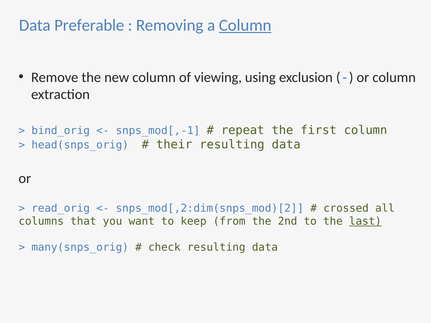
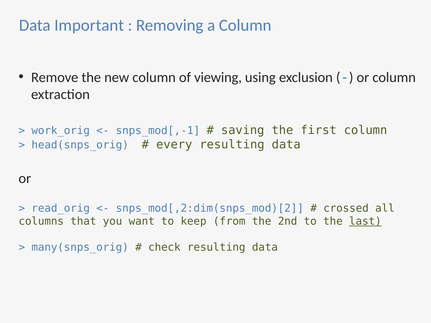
Preferable: Preferable -> Important (89, 25)
Column underline: present -> none (245, 25)
bind_orig: bind_orig -> work_orig (61, 131)
repeat: repeat -> saving (243, 130)
their: their -> every (174, 145)
